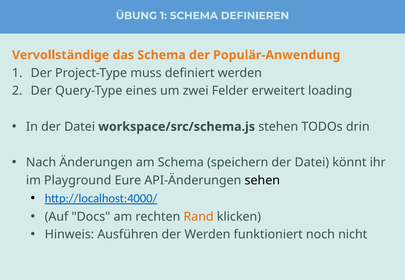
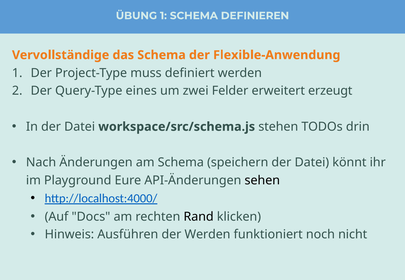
Populär-Anwendung: Populär-Anwendung -> Flexible-Anwendung (277, 55)
loading: loading -> erzeugt (330, 91)
Rand colour: orange -> black (199, 217)
